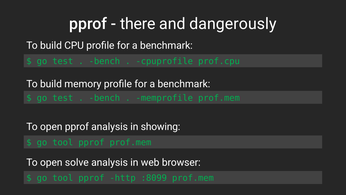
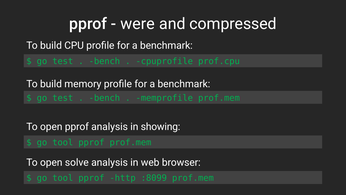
there: there -> were (138, 24)
dangerously: dangerously -> compressed (233, 24)
